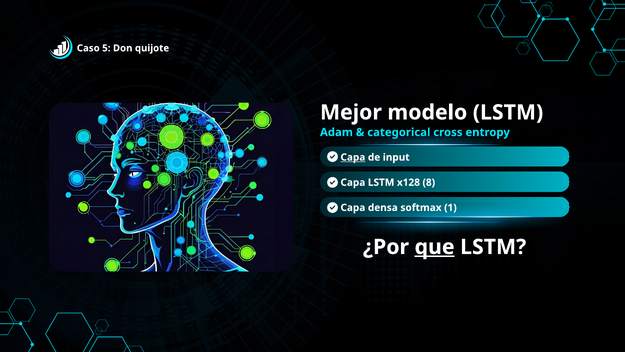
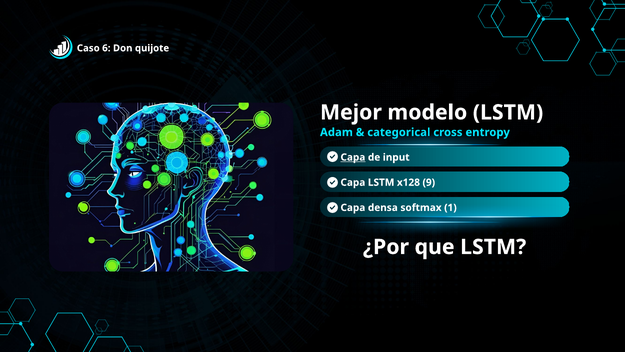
5: 5 -> 6 (106, 48)
8: 8 -> 9 (429, 182)
que underline: present -> none (435, 247)
